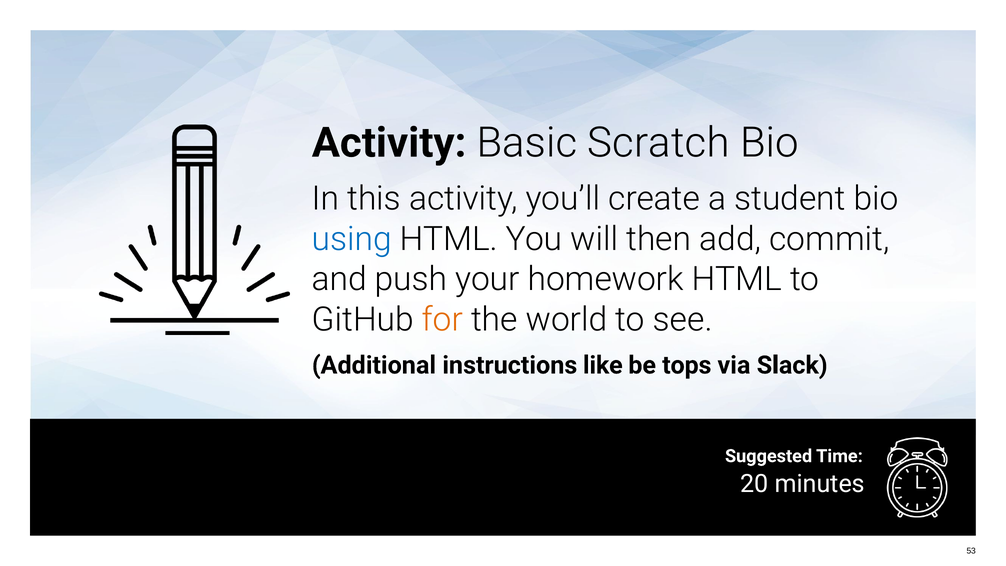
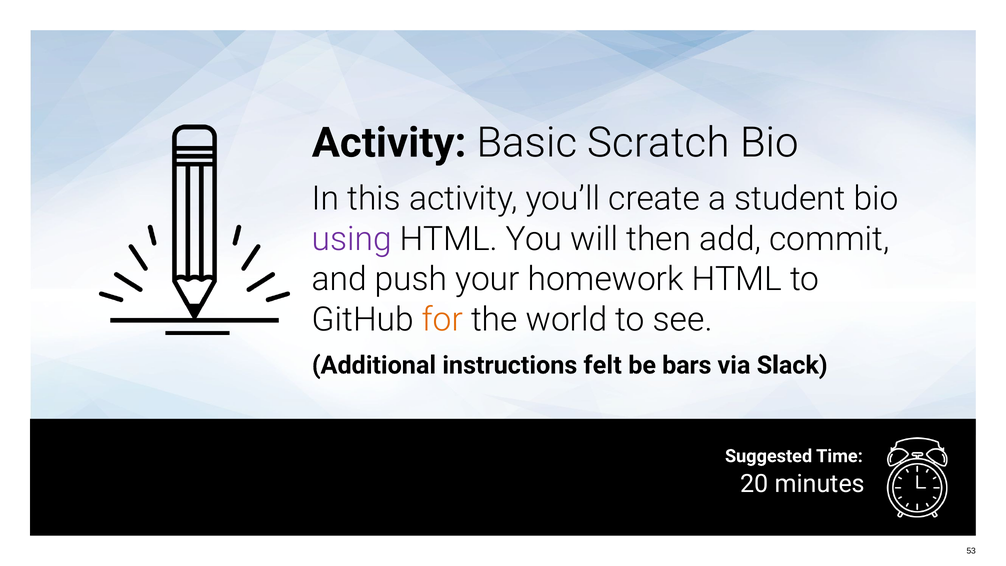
using colour: blue -> purple (352, 239)
like: like -> felt (603, 365)
tops: tops -> bars (687, 365)
